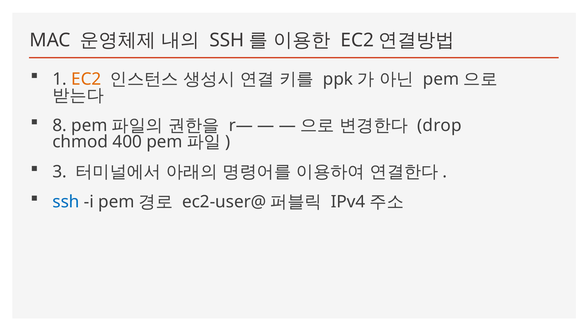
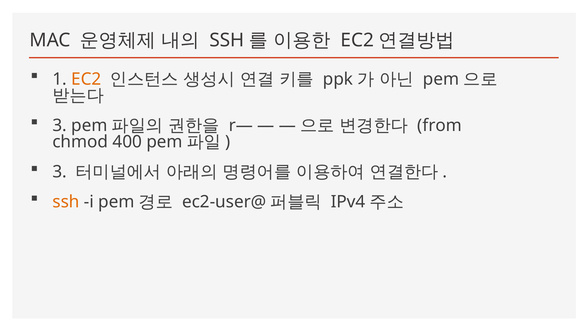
8: 8 -> 3 (60, 125)
drop: drop -> from (440, 125)
ssh colour: blue -> orange (66, 202)
